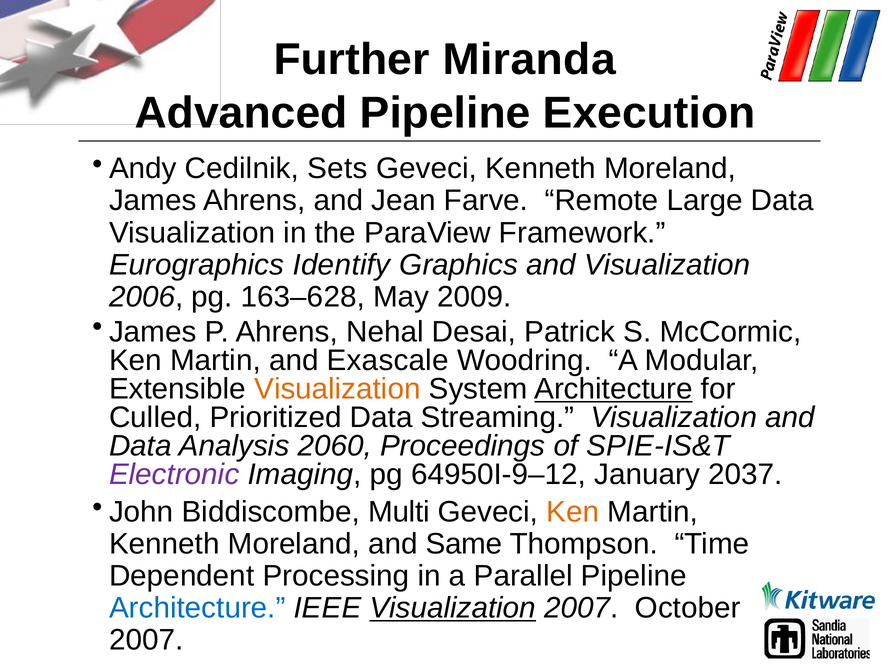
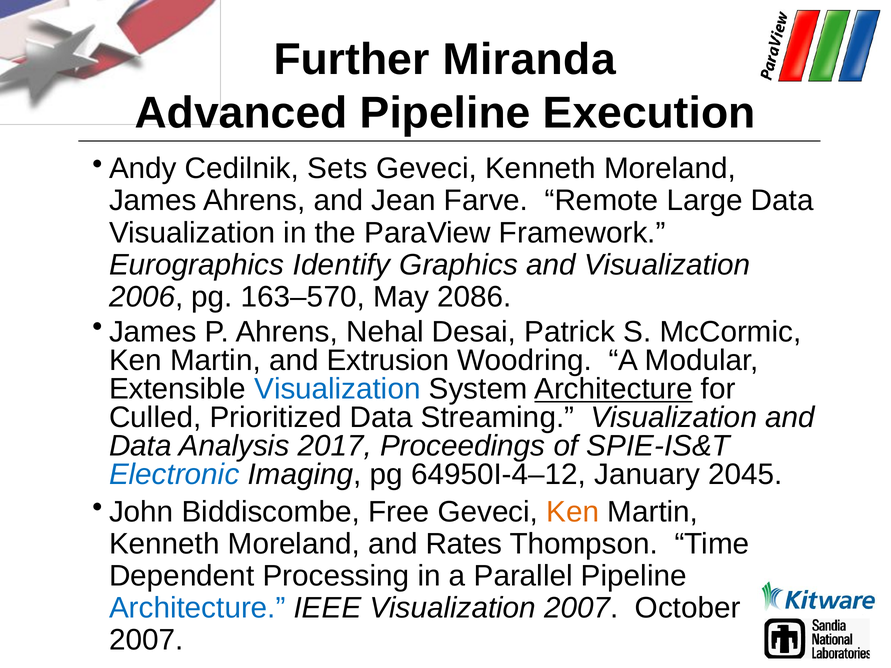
163–628: 163–628 -> 163–570 (303, 297)
2009: 2009 -> 2086 (474, 297)
Exascale: Exascale -> Extrusion (388, 361)
Visualization colour: orange -> blue (337, 389)
2060: 2060 -> 2017 (335, 446)
Electronic colour: purple -> blue (174, 475)
64950I-9–12: 64950I-9–12 -> 64950I-4–12 (499, 475)
2037: 2037 -> 2045 (745, 475)
Multi: Multi -> Free (399, 512)
Same: Same -> Rates (464, 544)
Visualization underline: present -> none (453, 608)
